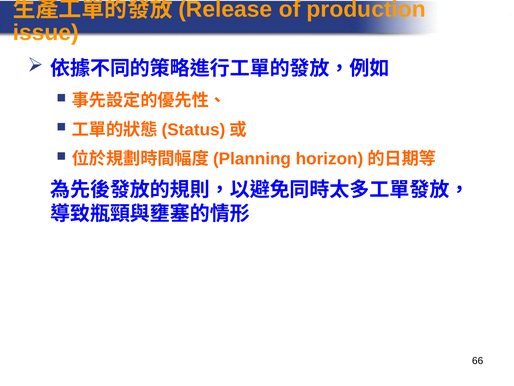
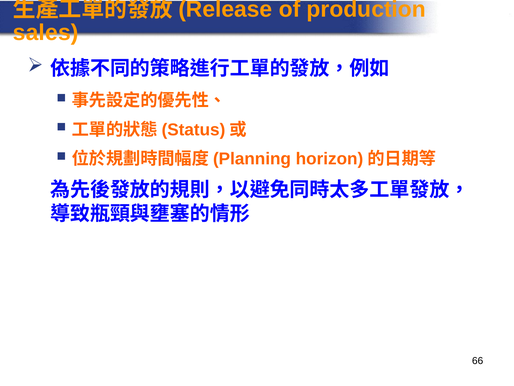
issue: issue -> sales (46, 33)
